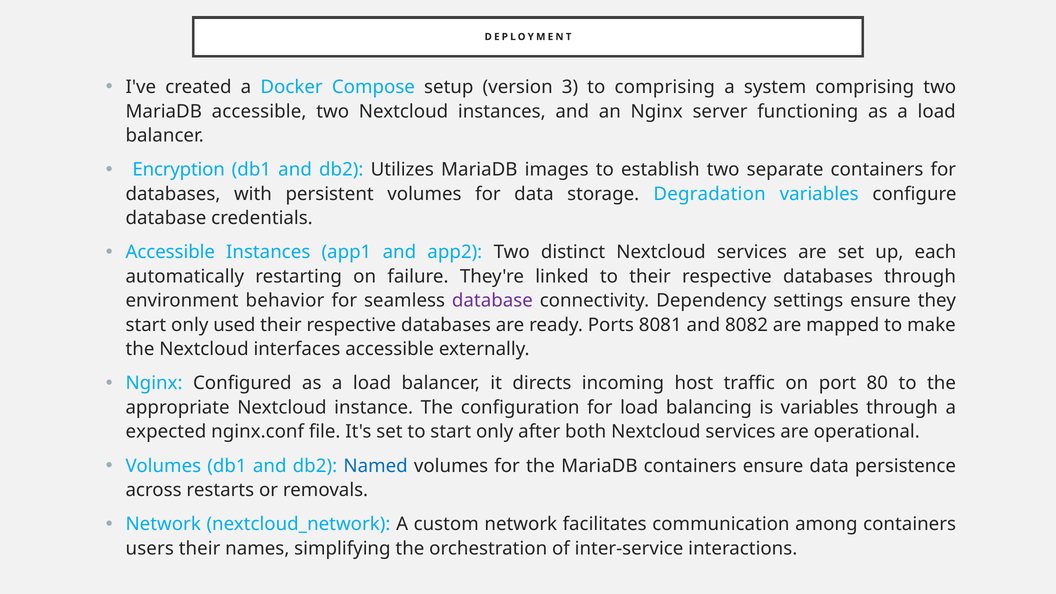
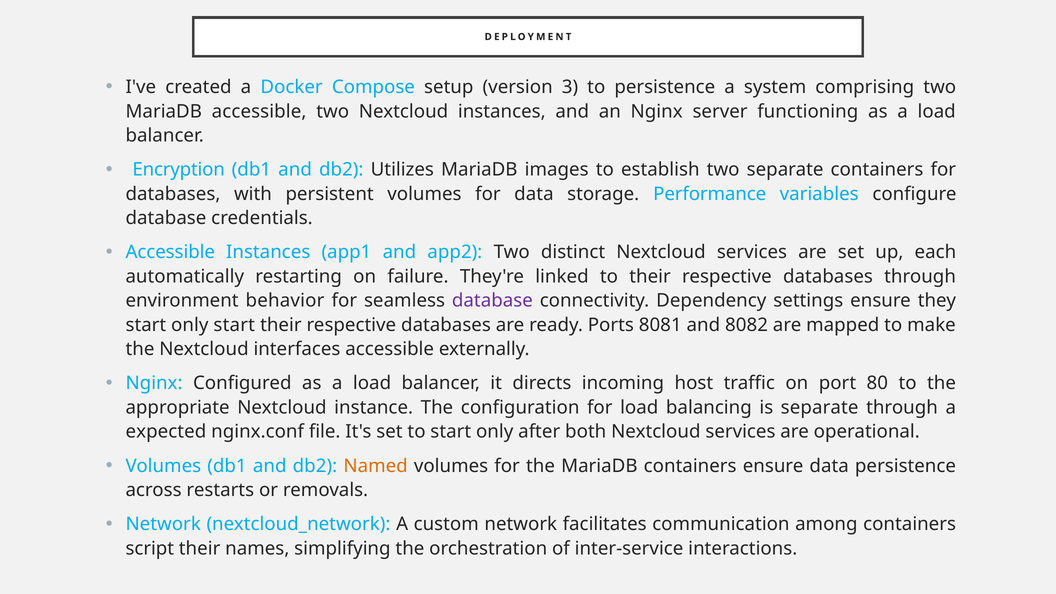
to comprising: comprising -> persistence (665, 87)
Degradation: Degradation -> Performance (710, 194)
only used: used -> start (234, 325)
is variables: variables -> separate (820, 408)
Named colour: blue -> orange (376, 466)
users: users -> script (150, 548)
